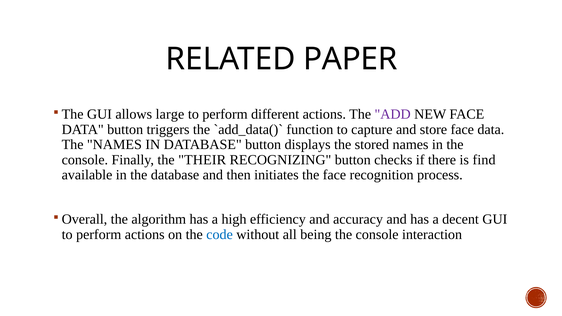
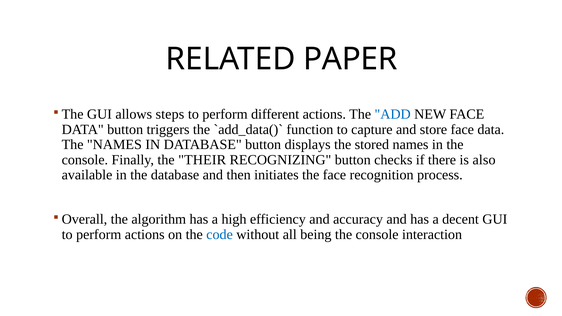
large: large -> steps (170, 114)
ADD colour: purple -> blue (393, 114)
find: find -> also (484, 160)
